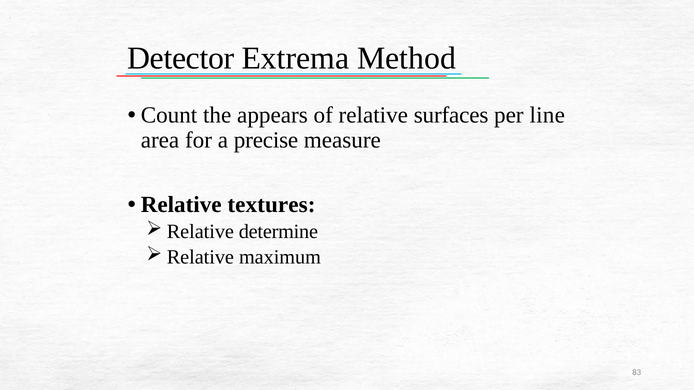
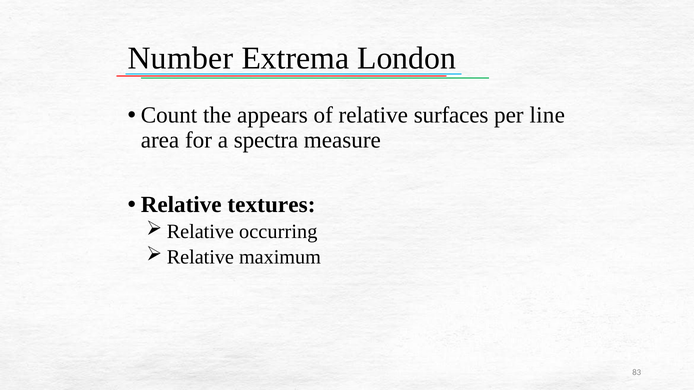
Detector: Detector -> Number (181, 58)
Method: Method -> London (407, 58)
precise: precise -> spectra (266, 140)
determine: determine -> occurring (278, 232)
